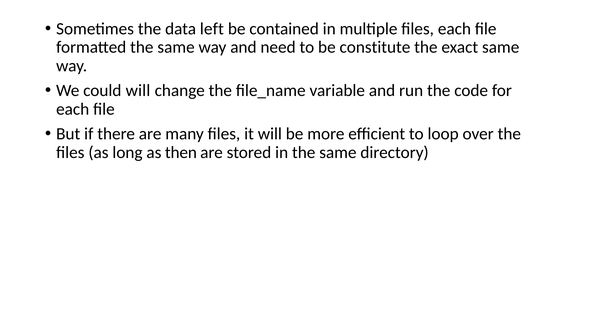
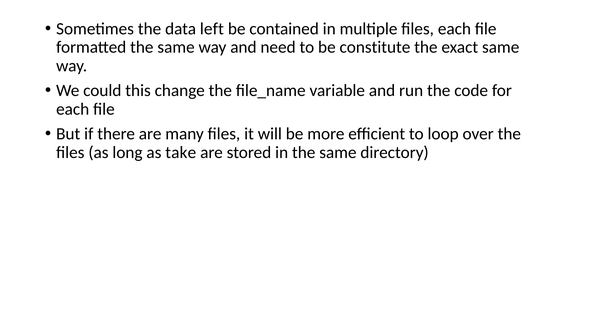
could will: will -> this (138, 91)
then: then -> take (181, 153)
